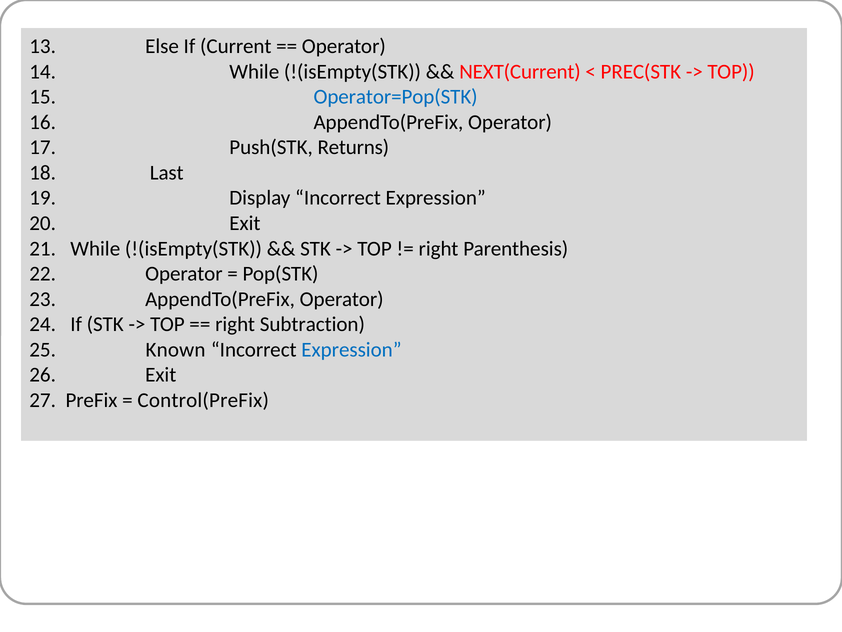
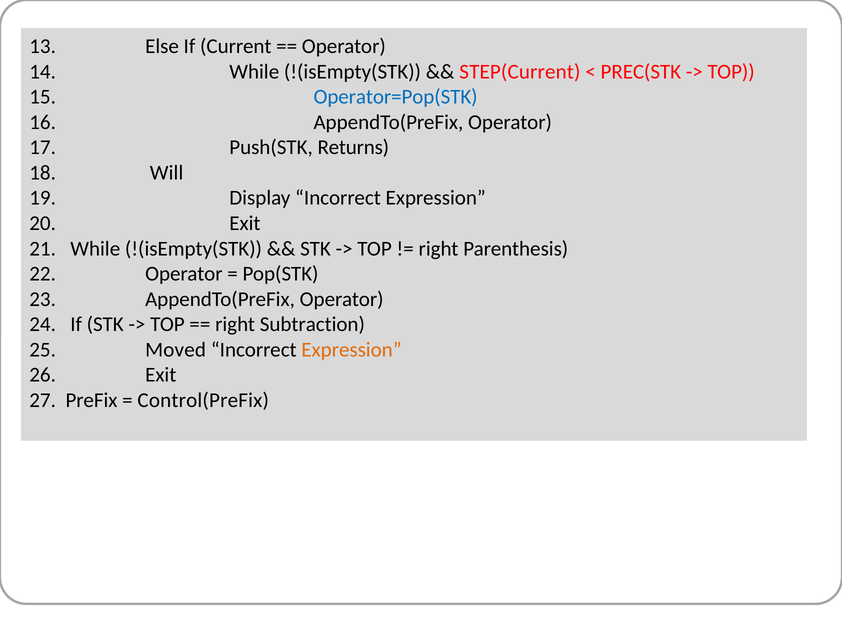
NEXT(Current: NEXT(Current -> STEP(Current (520, 72)
Last: Last -> Will (167, 173)
Known: Known -> Moved (176, 349)
Expression colour: blue -> orange (351, 349)
